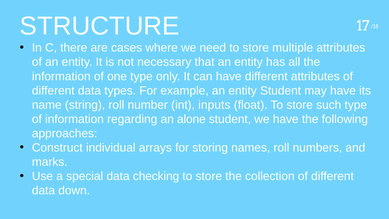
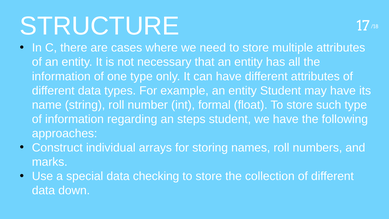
inputs: inputs -> formal (214, 105)
alone: alone -> steps (191, 119)
